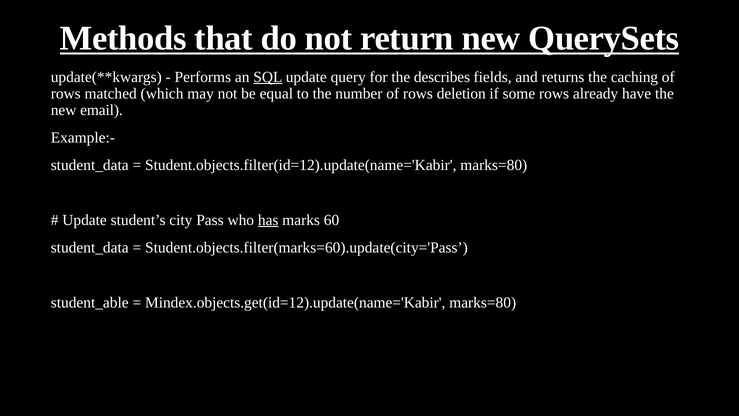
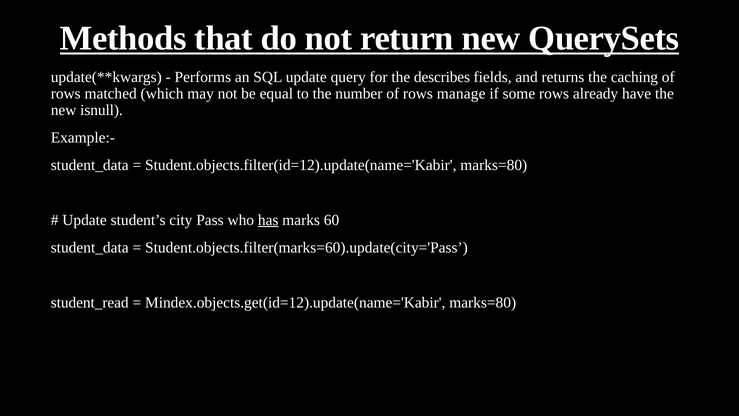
SQL underline: present -> none (268, 77)
deletion: deletion -> manage (461, 94)
email: email -> isnull (102, 110)
student_able: student_able -> student_read (90, 302)
